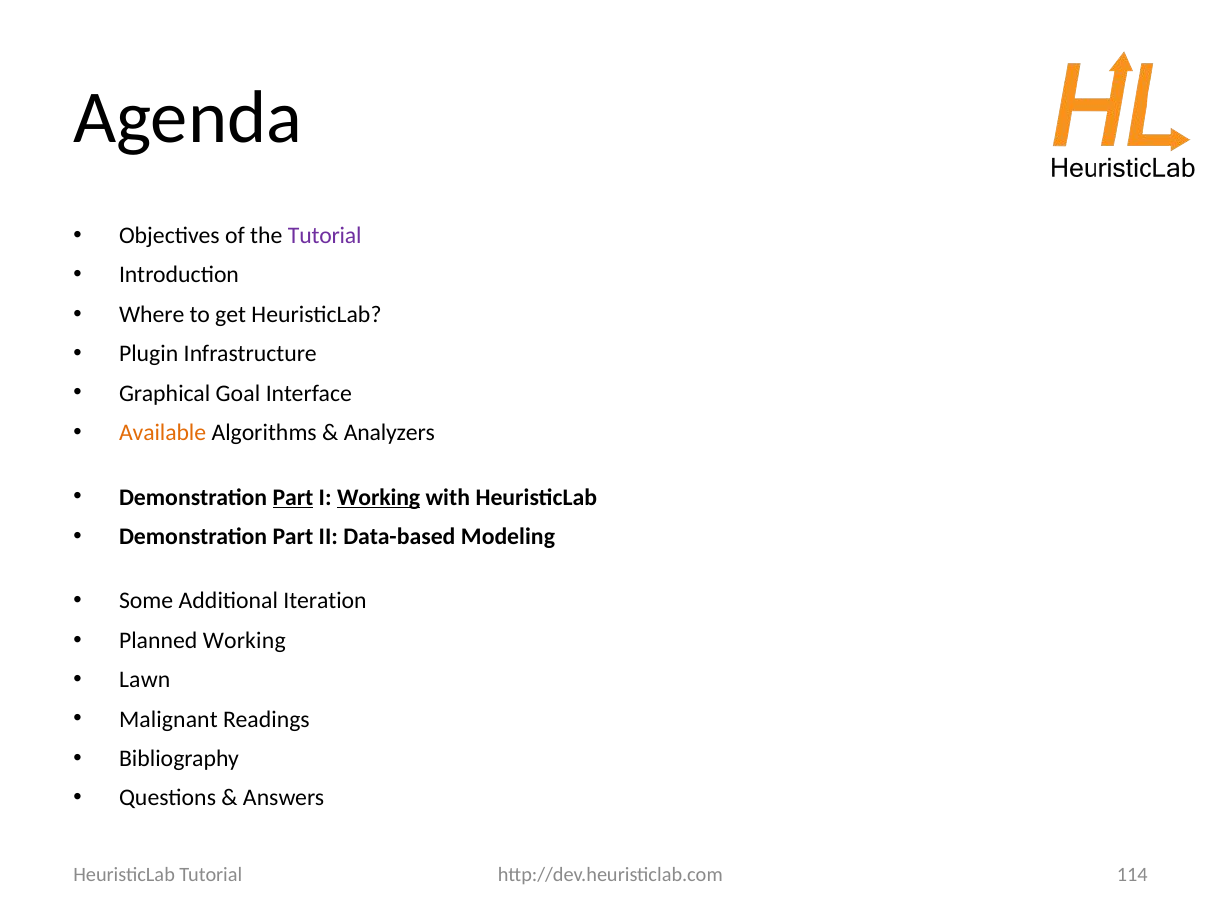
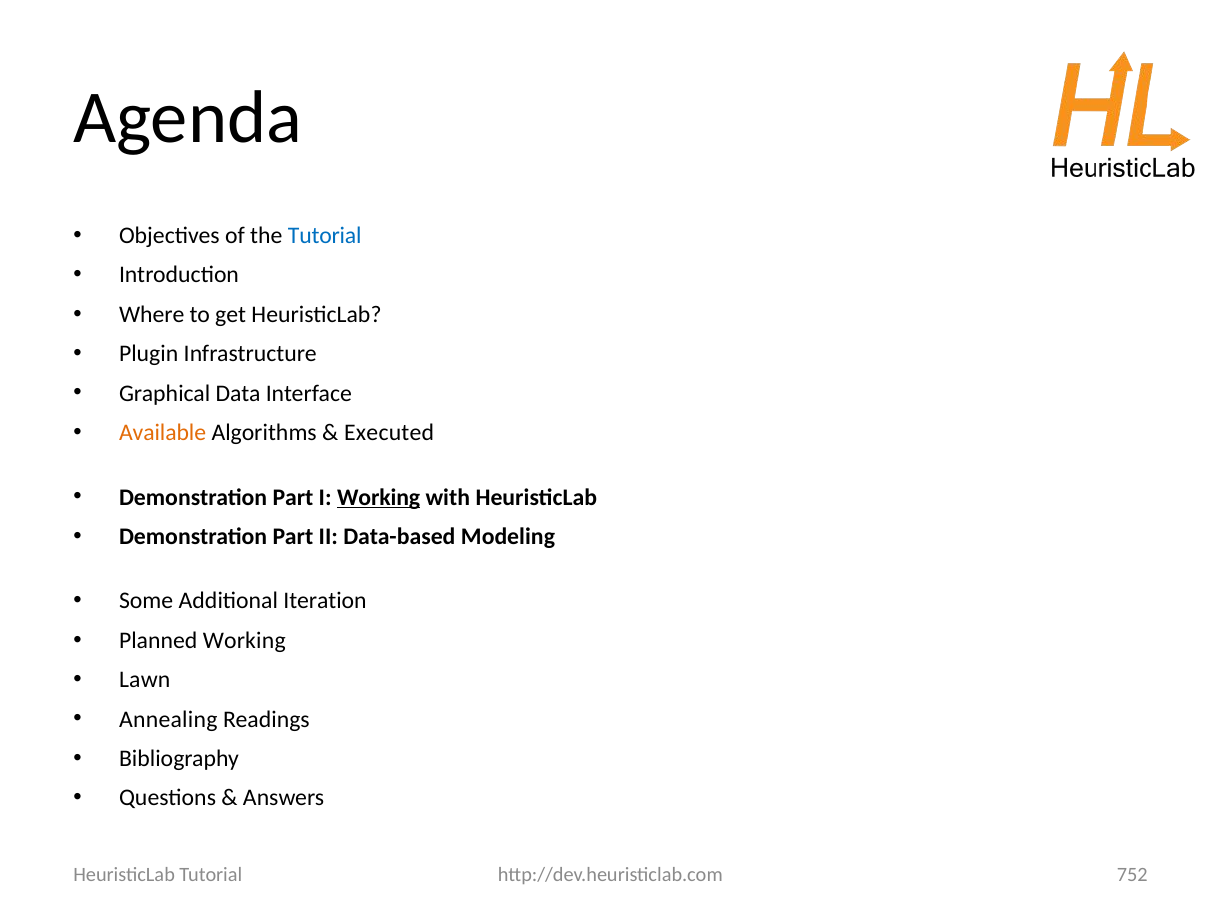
Tutorial colour: purple -> blue (325, 236)
Goal: Goal -> Data (238, 393)
Analyzers: Analyzers -> Executed (389, 433)
Part underline: present -> none (293, 497)
Malignant: Malignant -> Annealing (168, 719)
114: 114 -> 752 (1132, 874)
